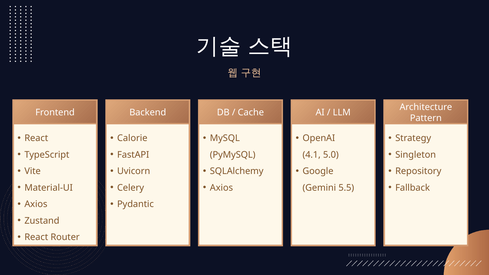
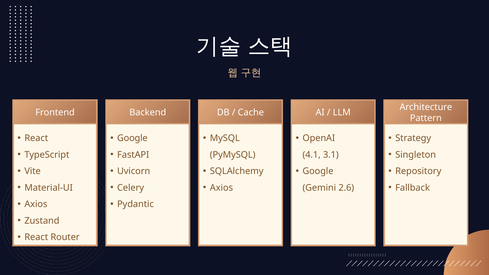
Calorie: Calorie -> Google (132, 138)
5.0: 5.0 -> 3.1 (331, 155)
5.5: 5.5 -> 2.6 (346, 188)
